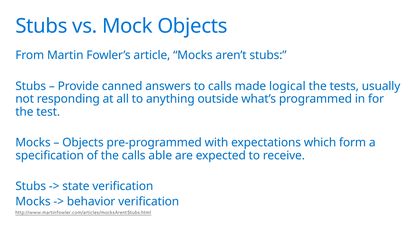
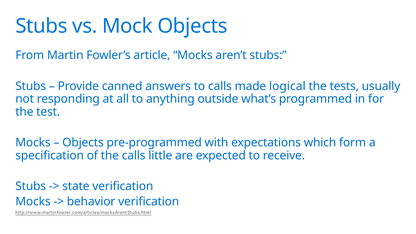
able: able -> little (160, 155)
